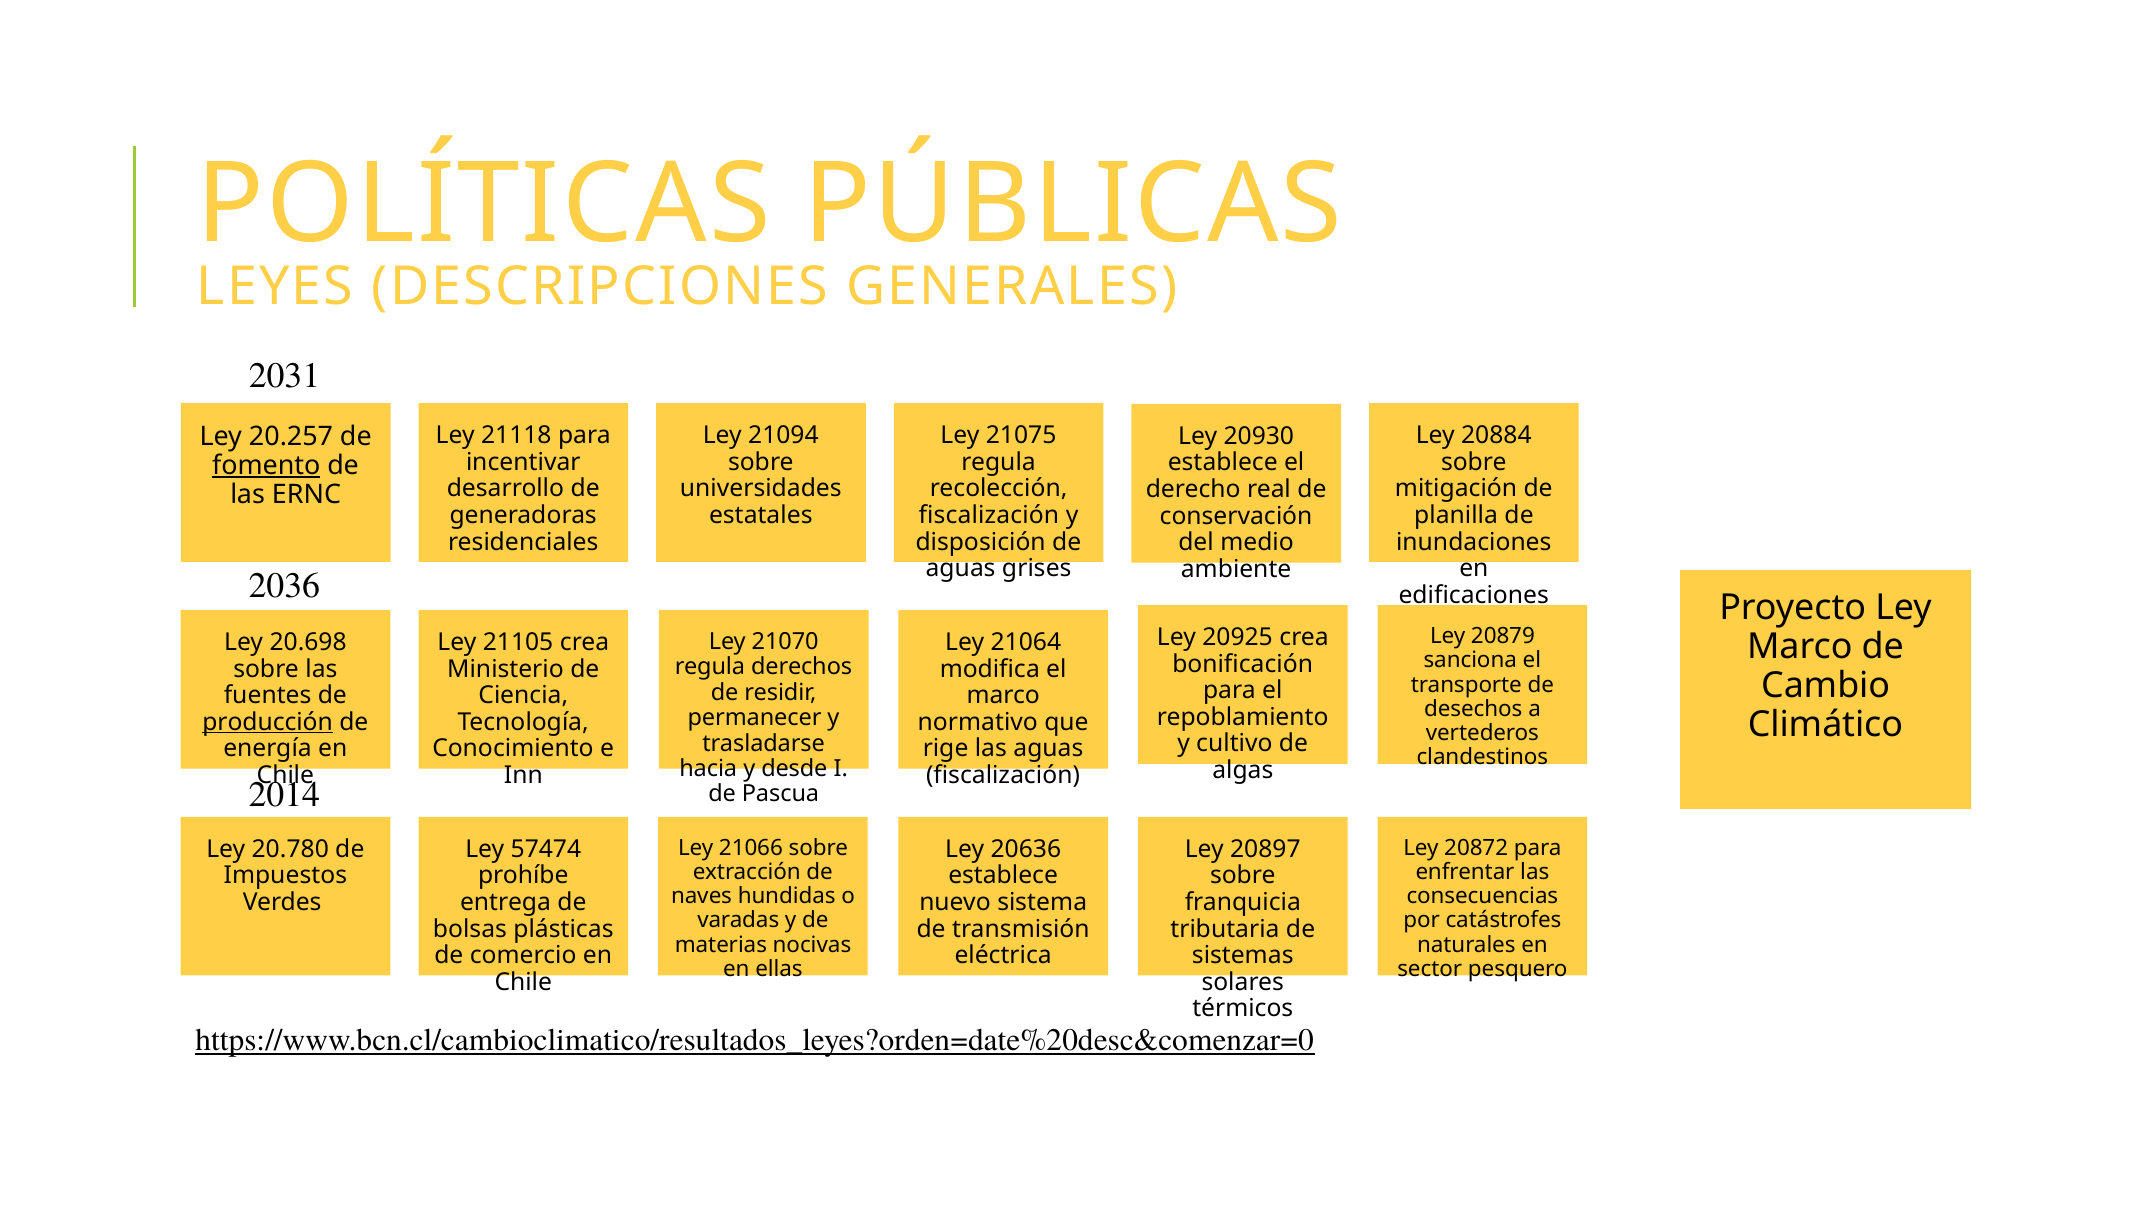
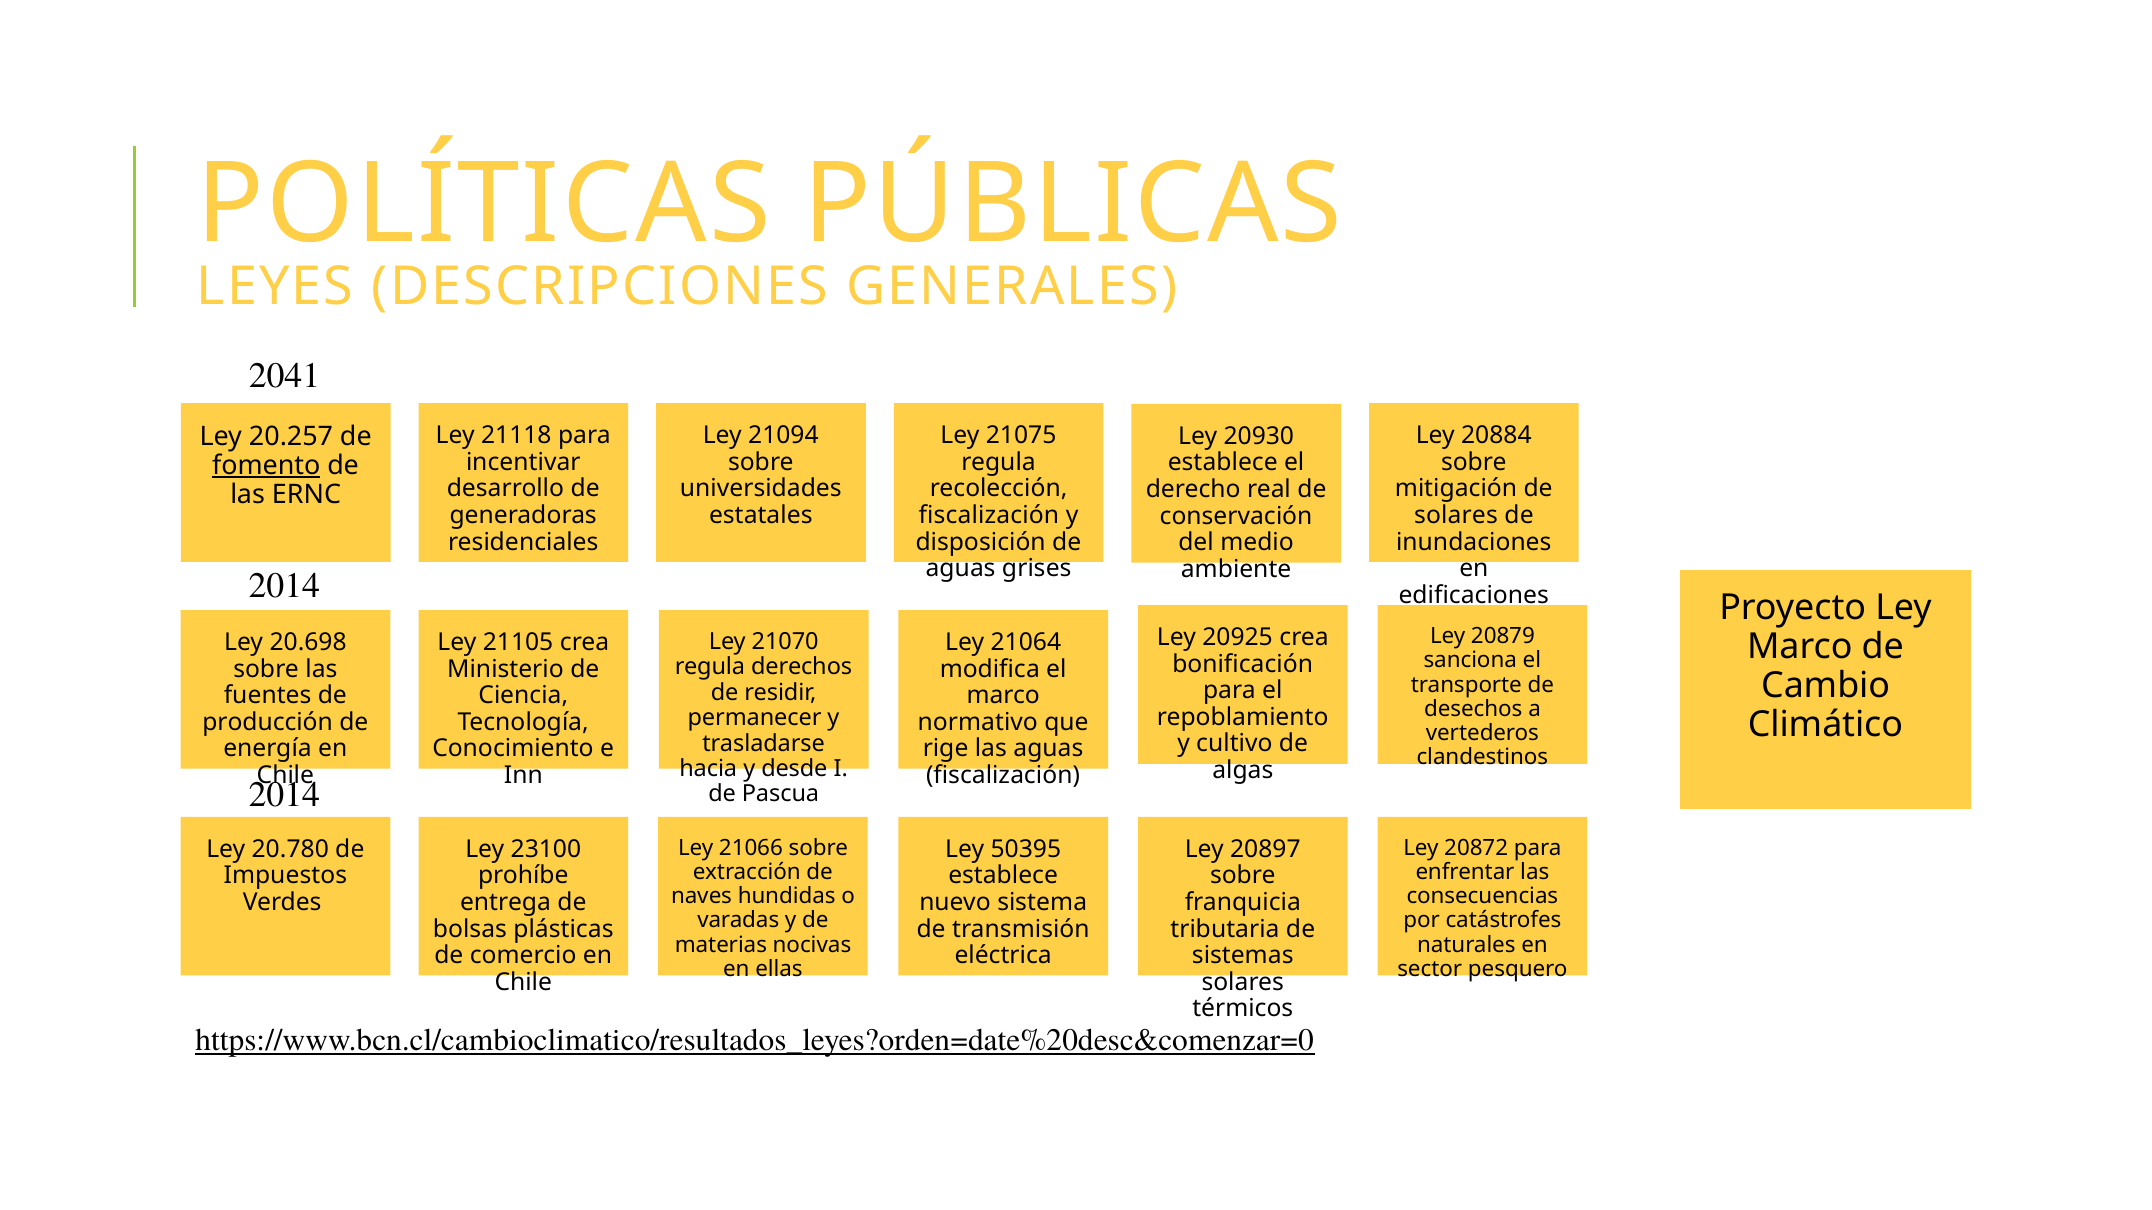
2031: 2031 -> 2041 (285, 376)
planilla: planilla -> solares (1456, 516)
2036: 2036 -> 2014 (284, 586)
producción underline: present -> none (268, 722)
57474: 57474 -> 23100 (546, 849)
20636: 20636 -> 50395 (1026, 849)
